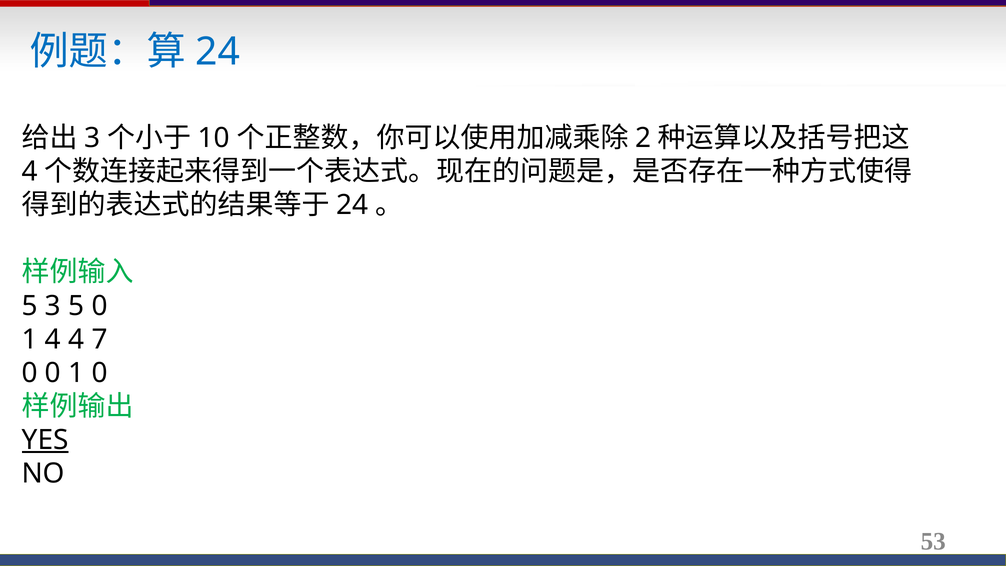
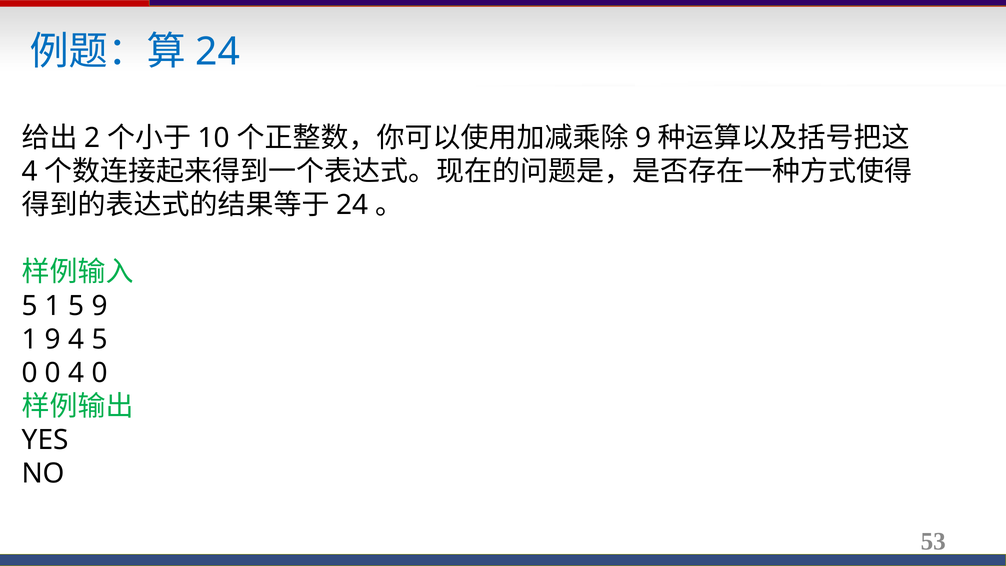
3: 3 -> 2 (92, 138)
2: 2 -> 9 (643, 138)
5 3: 3 -> 1 (53, 306)
5 0: 0 -> 9 (100, 306)
1 4: 4 -> 9 (53, 339)
4 7: 7 -> 5 (100, 339)
0 0 1: 1 -> 4 (76, 373)
YES underline: present -> none (45, 440)
